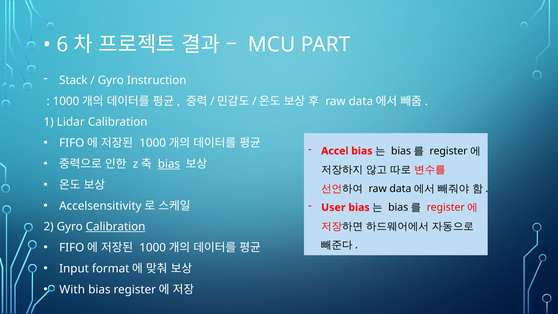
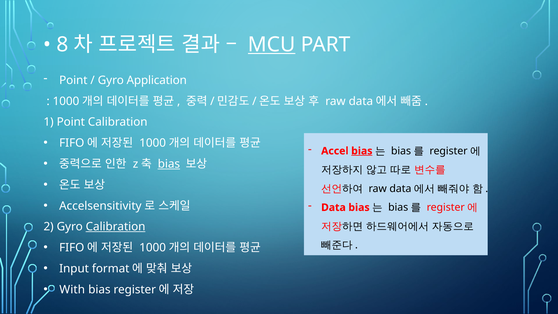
6: 6 -> 8 (62, 45)
MCU underline: none -> present (272, 45)
Stack: Stack -> Point (73, 80)
Instruction: Instruction -> Application (157, 80)
1 Lidar: Lidar -> Point (71, 122)
bias underline: none -> present (362, 151)
User: User -> Data (333, 207)
